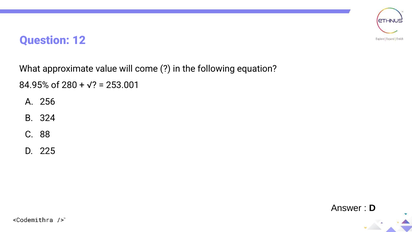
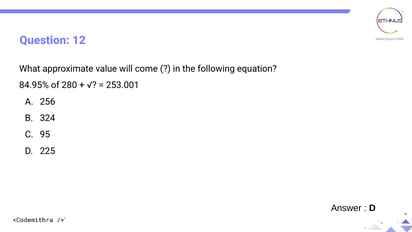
88: 88 -> 95 (45, 134)
